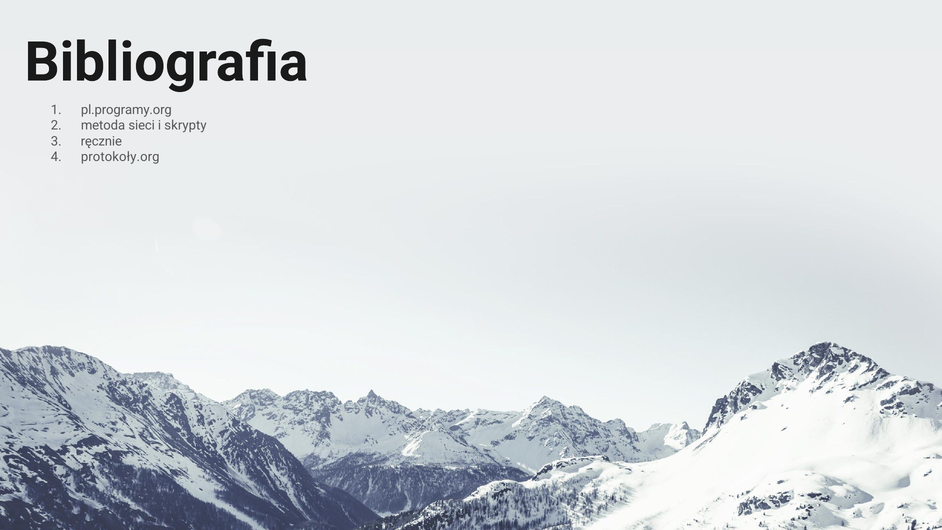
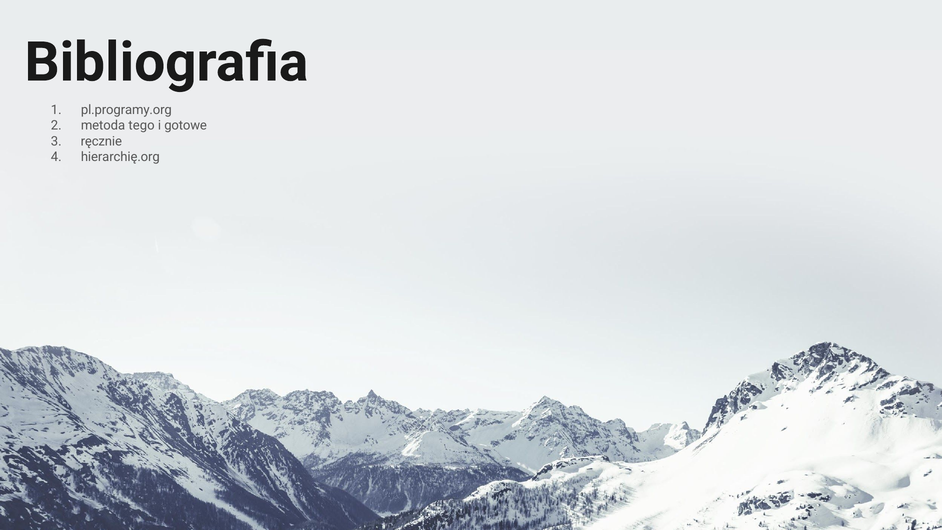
sieci: sieci -> tego (142, 125)
skrypty: skrypty -> gotowe (186, 125)
protokoły.org: protokoły.org -> hierarchię.org (120, 157)
